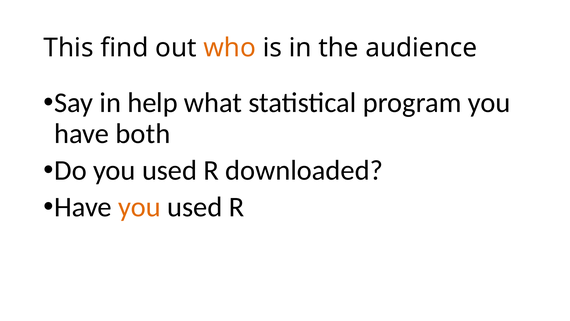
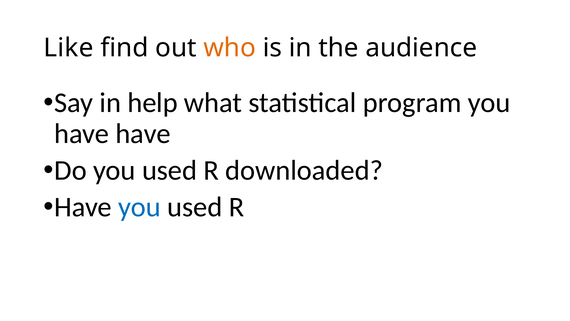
This: This -> Like (68, 48)
have both: both -> have (143, 133)
you colour: orange -> blue (139, 207)
